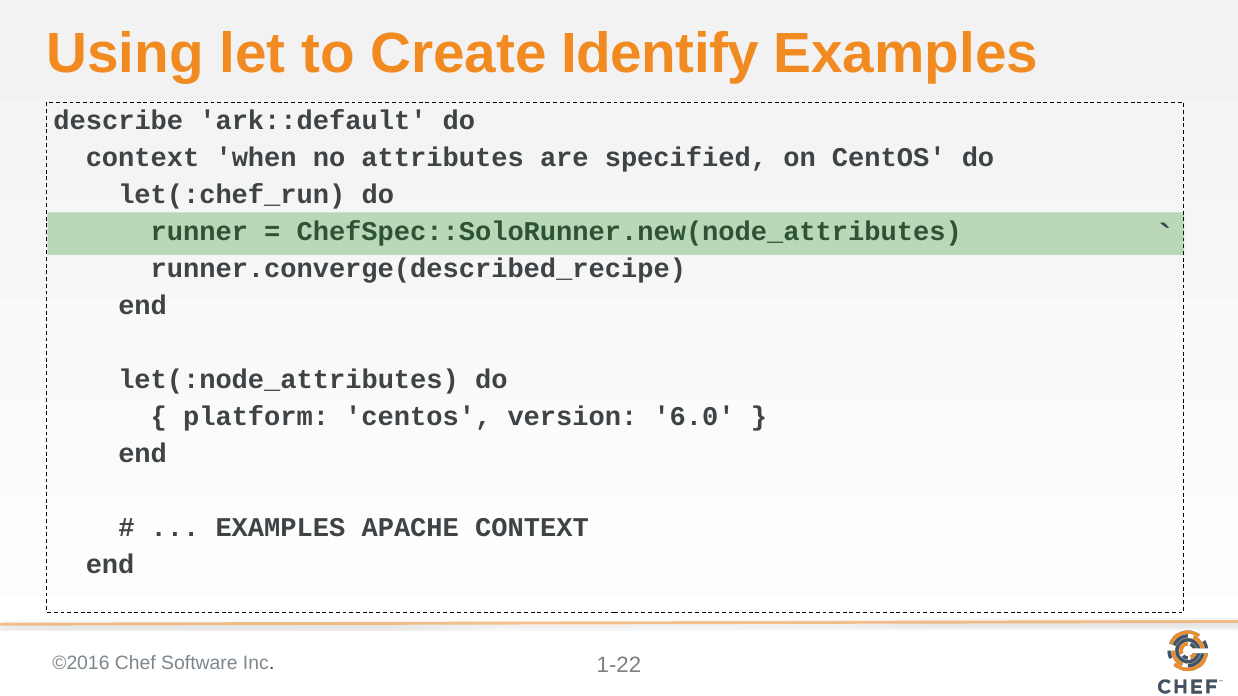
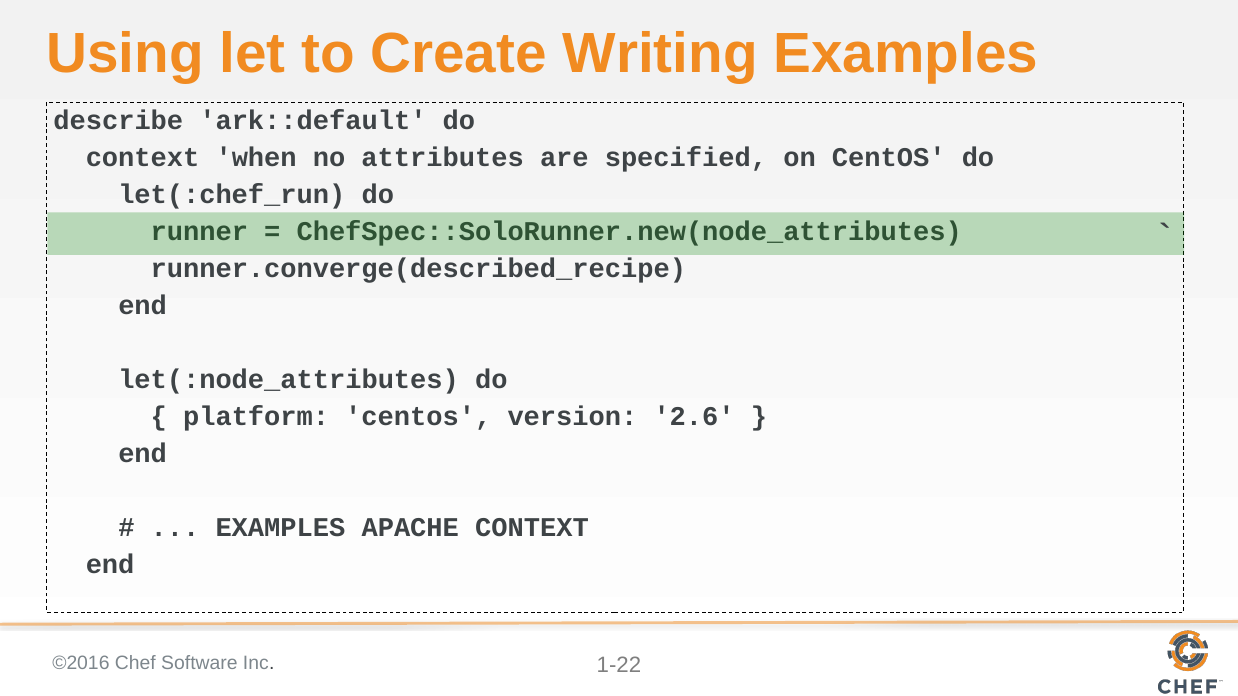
Identify: Identify -> Writing (660, 54)
6.0: 6.0 -> 2.6 (694, 417)
